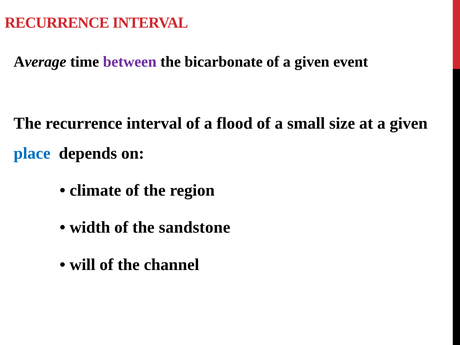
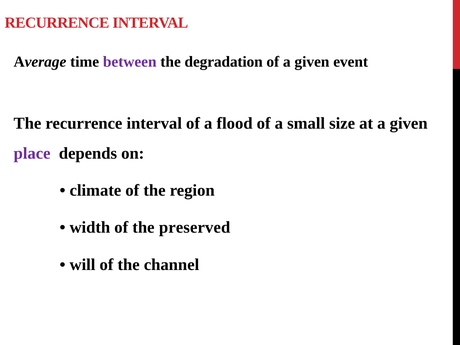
bicarbonate: bicarbonate -> degradation (224, 62)
place colour: blue -> purple (32, 153)
sandstone: sandstone -> preserved (195, 227)
